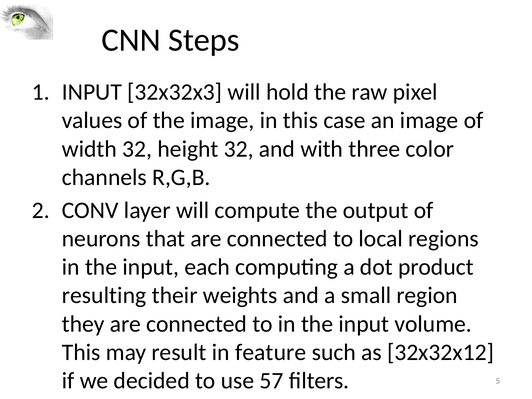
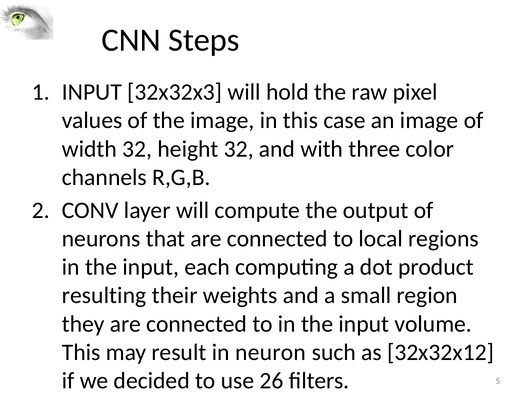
feature: feature -> neuron (271, 352)
57: 57 -> 26 (271, 381)
